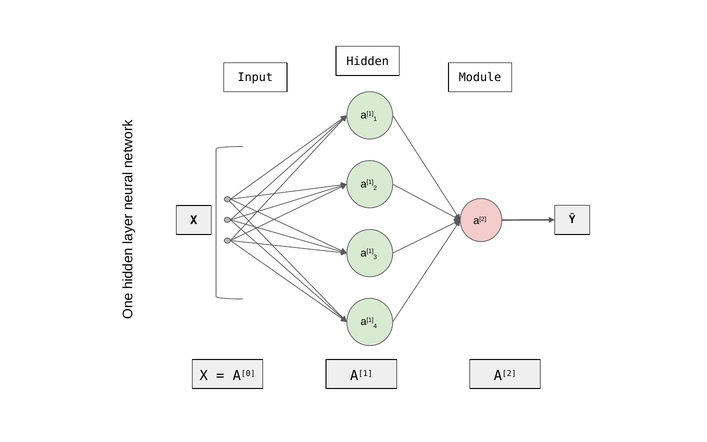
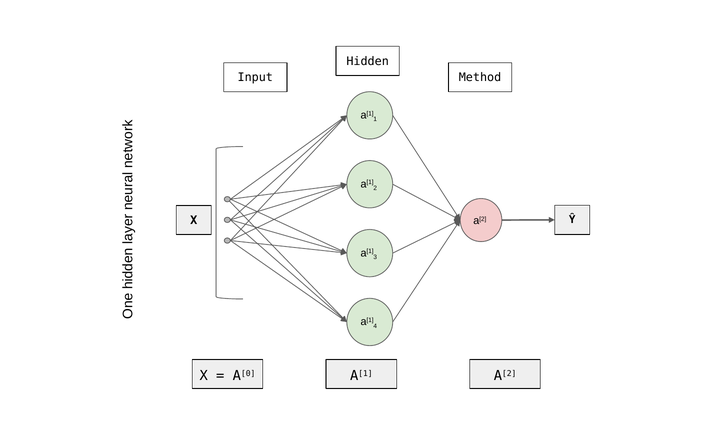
Module: Module -> Method (480, 78)
